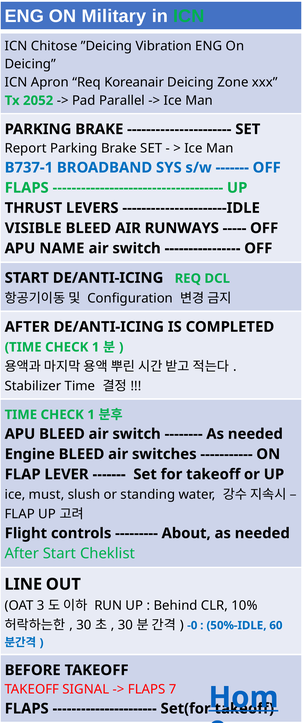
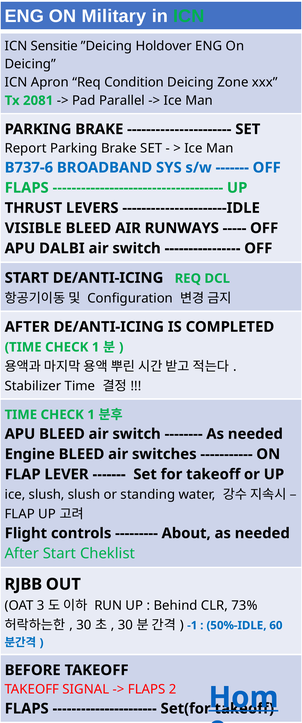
Chitose: Chitose -> Sensitie (54, 46)
Vibration: Vibration -> Holdover (164, 46)
Koreanair: Koreanair -> Condition (134, 82)
2052: 2052 -> 2081 (38, 101)
B737-1: B737-1 -> B737-6 (29, 168)
NAME: NAME -> DALBI (62, 248)
ice must: must -> slush (47, 494)
LINE: LINE -> RJBB (23, 584)
10%: 10% -> 73% (244, 605)
-0: -0 -> -1 (192, 625)
7: 7 -> 2 (173, 689)
